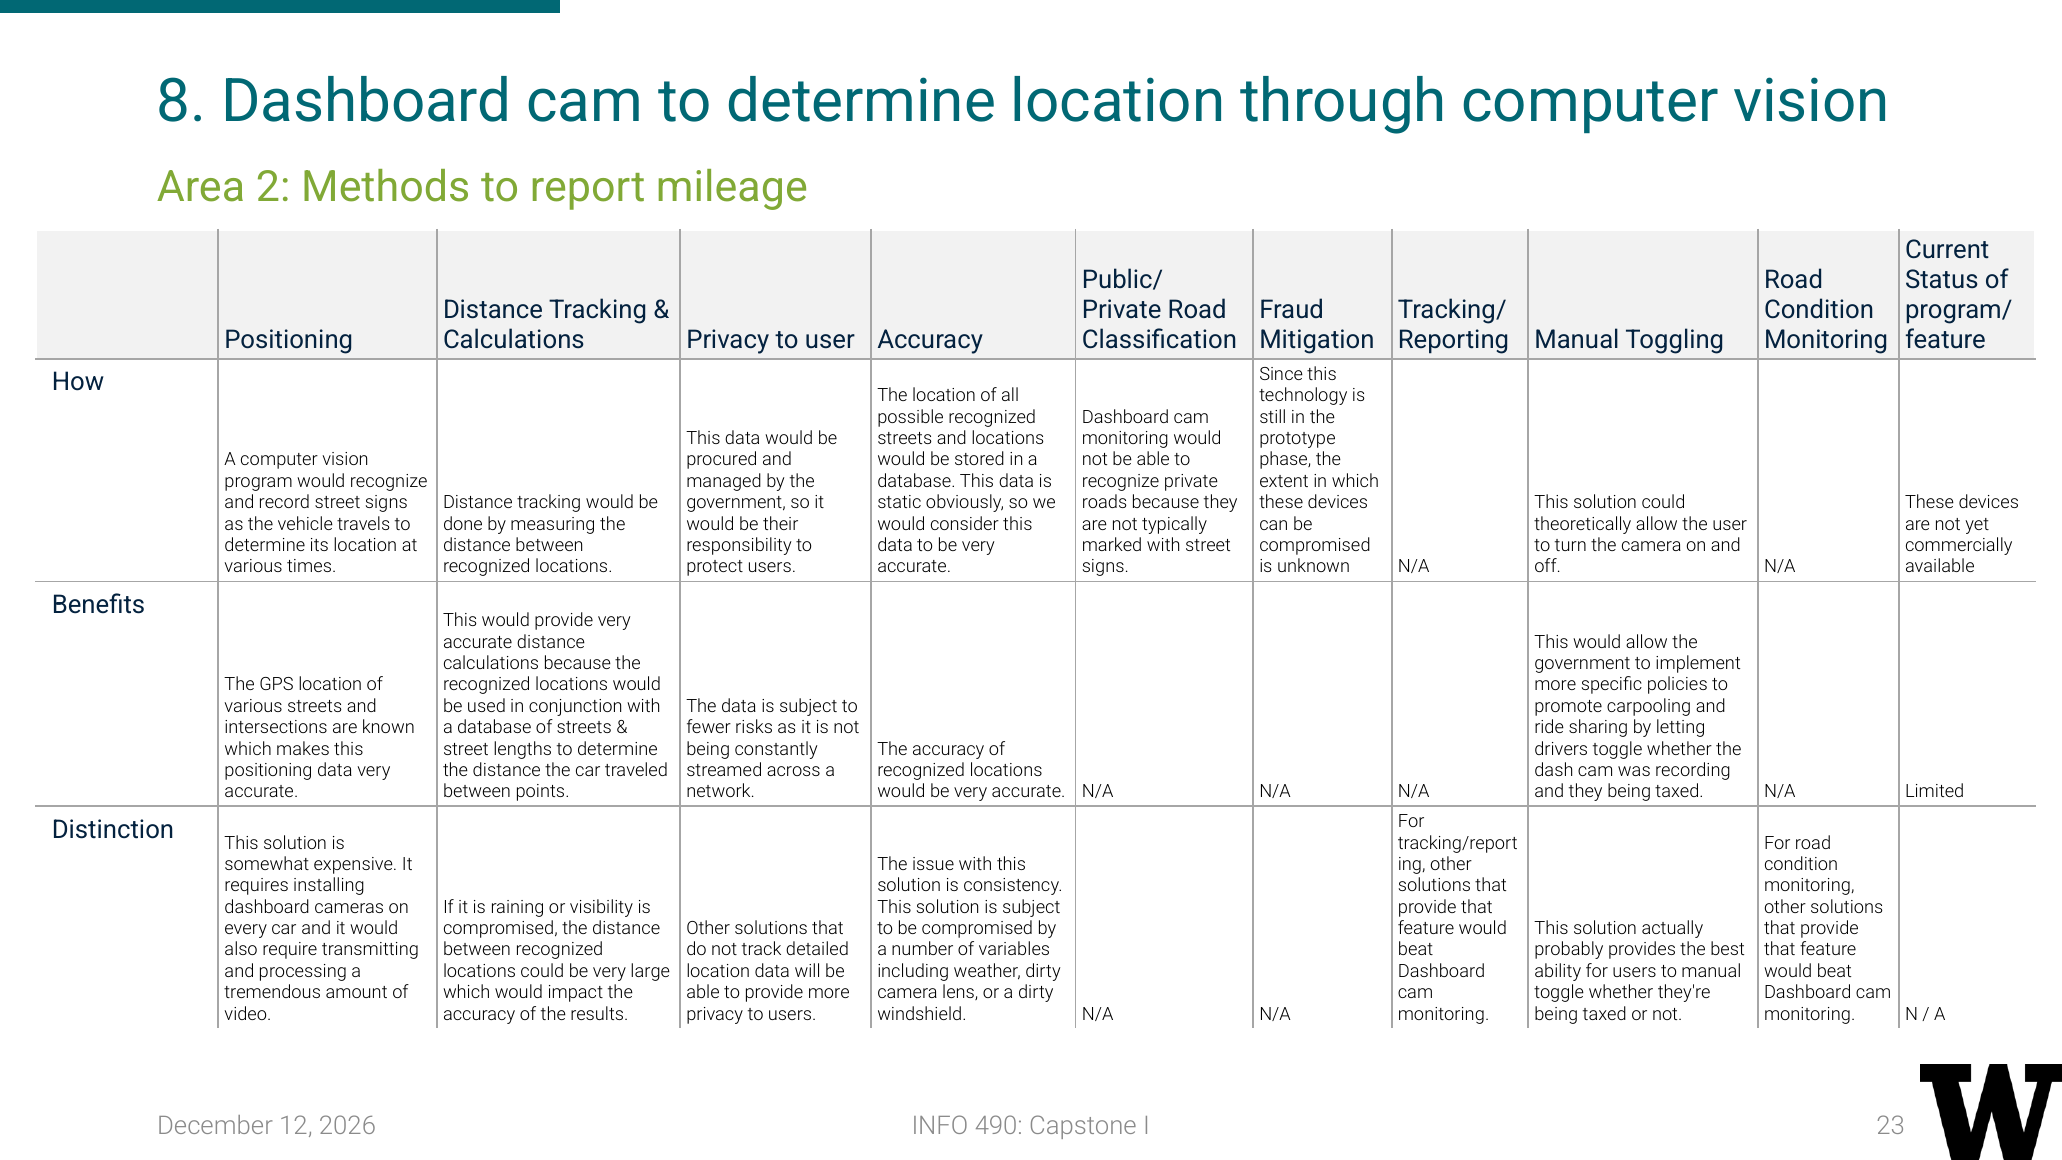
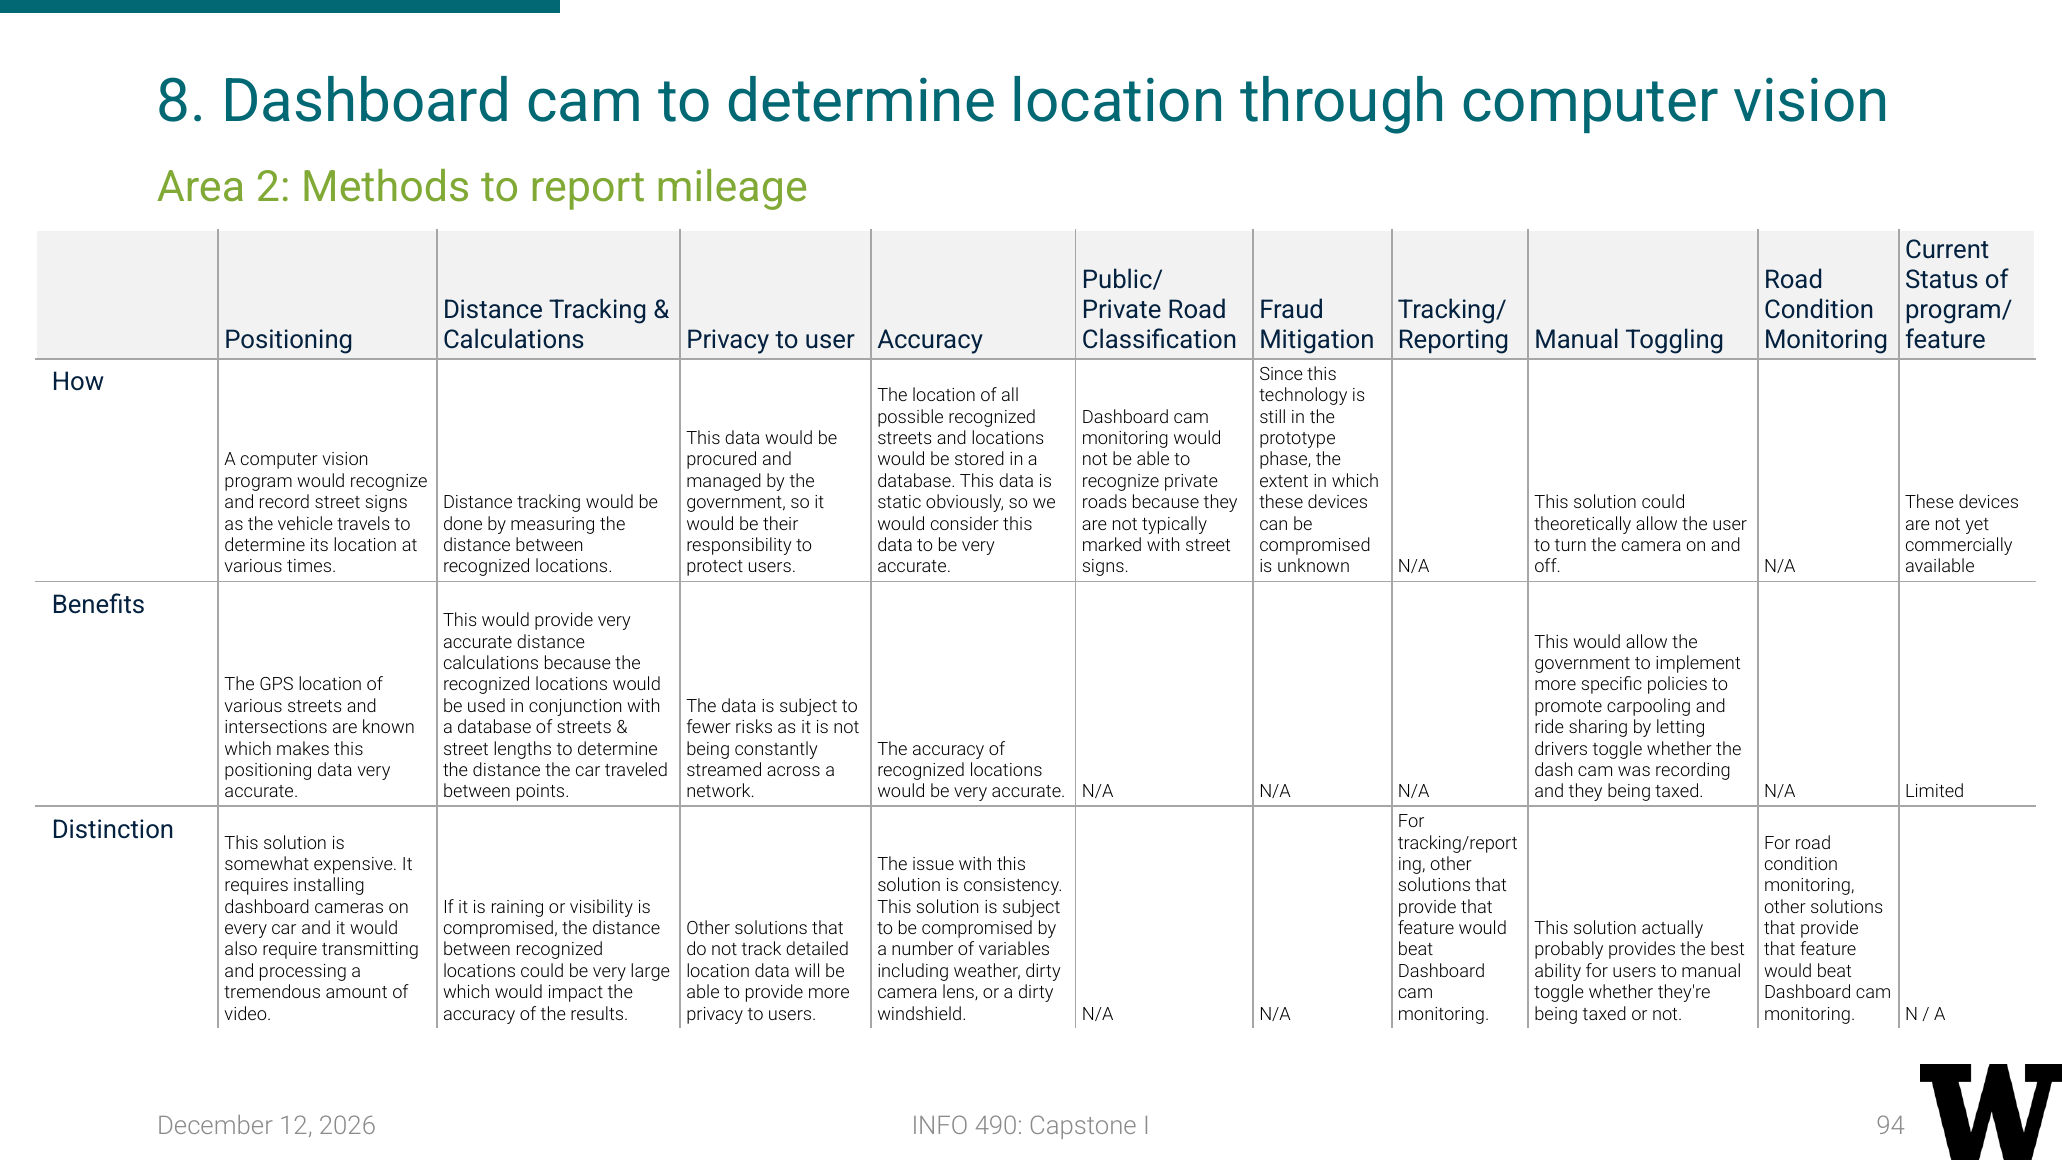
23: 23 -> 94 (1891, 1126)
